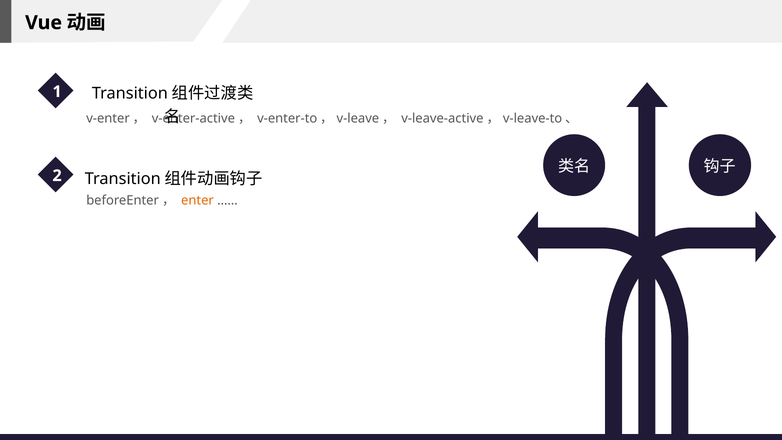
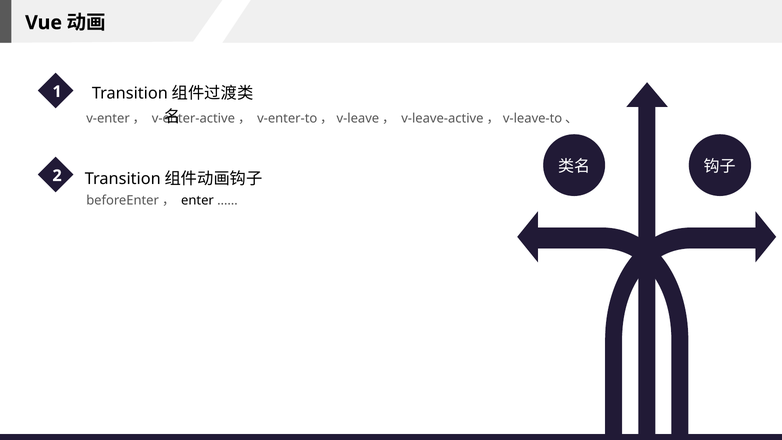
enter colour: orange -> black (197, 201)
